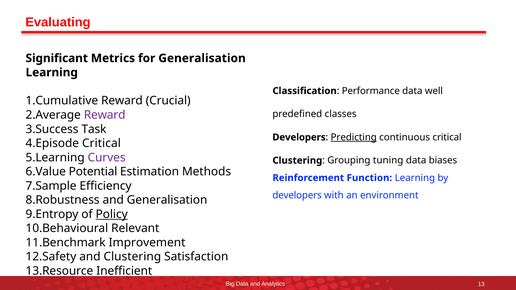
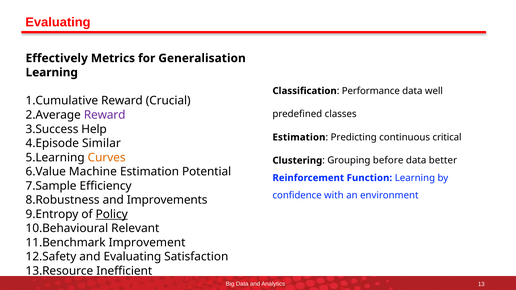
Significant: Significant -> Effectively (57, 58)
Task: Task -> Help (94, 129)
Developers: Developers -> Estimation (299, 137)
Predicting underline: present -> none (354, 137)
Critical: Critical -> Similar (101, 143)
Curves colour: purple -> orange (107, 158)
tuning: tuning -> before (388, 161)
biases: biases -> better (443, 161)
Potential: Potential -> Machine (93, 172)
Methods: Methods -> Potential (207, 172)
developers: developers -> confidence (297, 195)
and Generalisation: Generalisation -> Improvements (167, 200)
and Clustering: Clustering -> Evaluating (132, 257)
